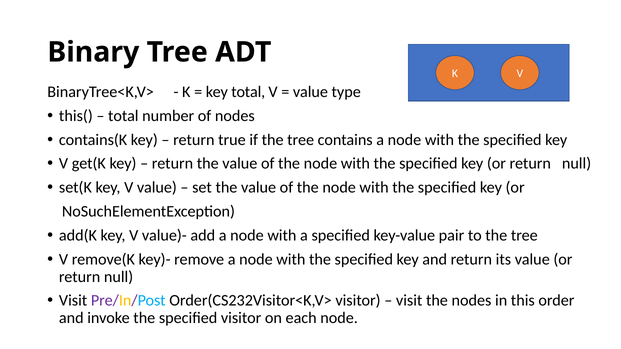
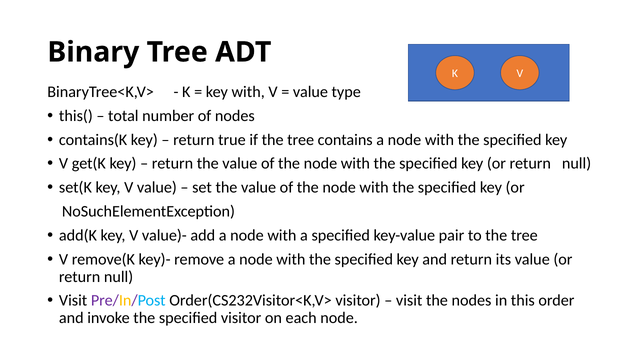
key total: total -> with (248, 92)
